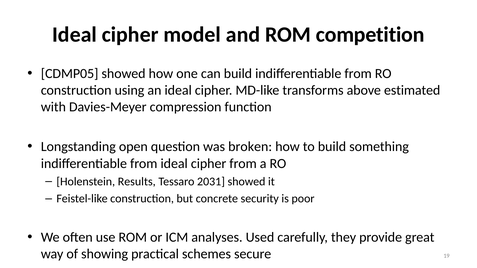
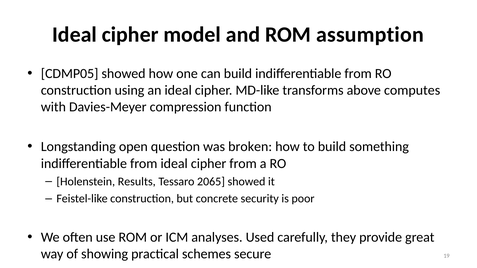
competition: competition -> assumption (370, 35)
estimated: estimated -> computes (412, 90)
2031: 2031 -> 2065 (211, 182)
